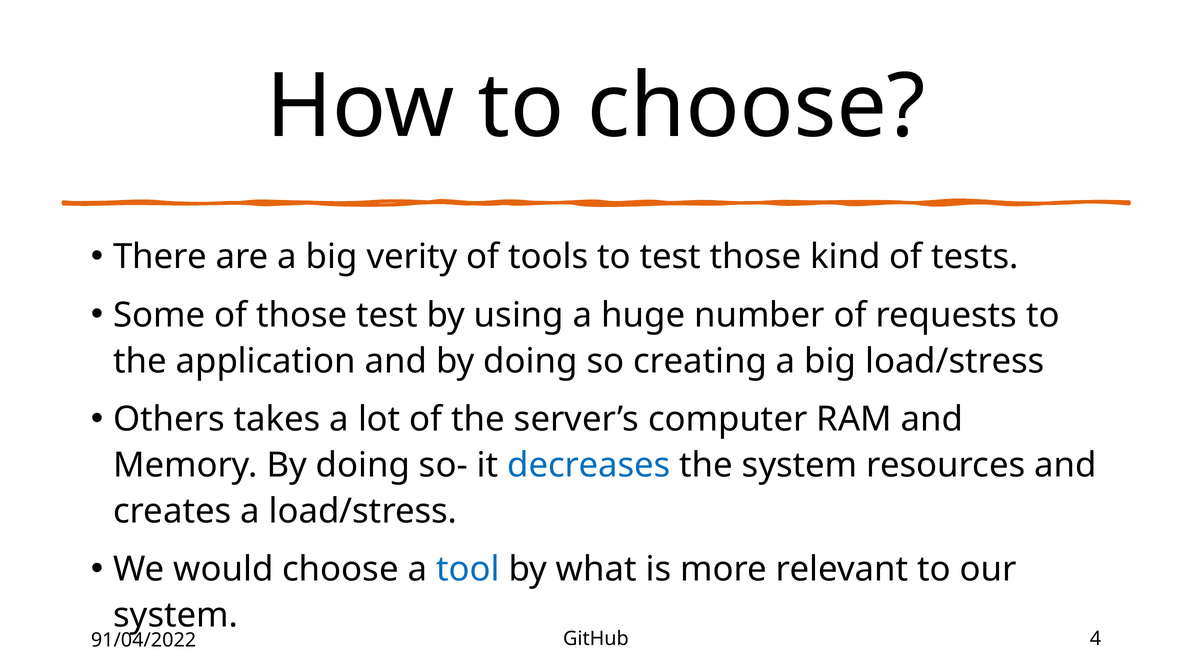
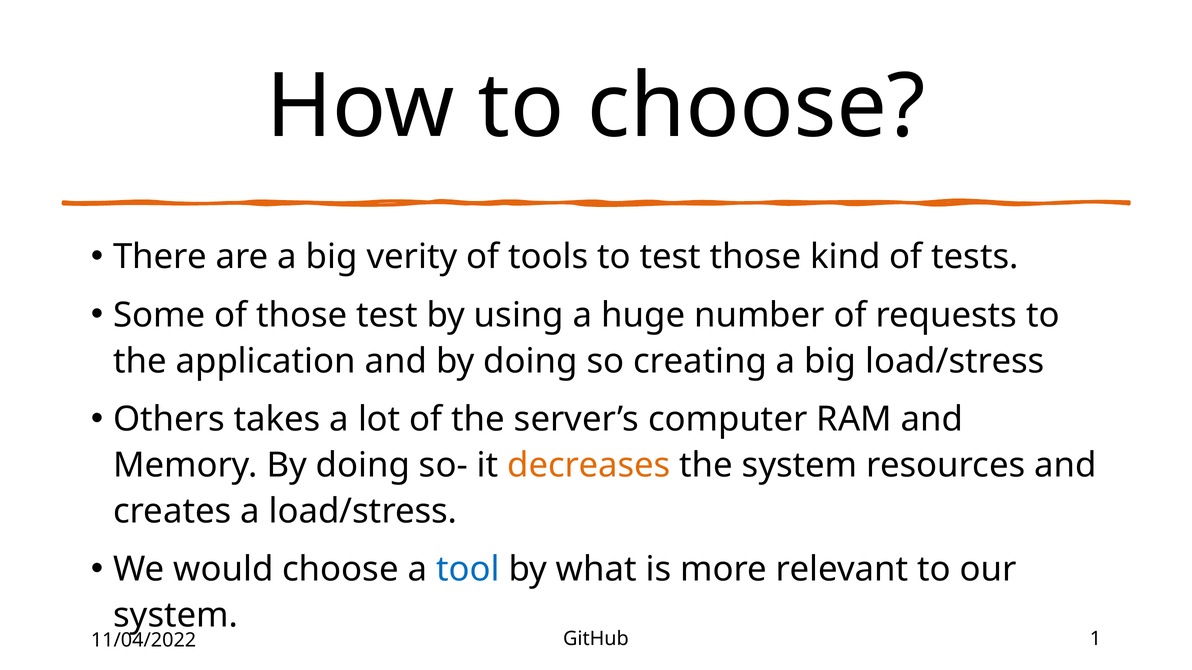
decreases colour: blue -> orange (589, 466)
4: 4 -> 1 (1095, 639)
91/04/2022: 91/04/2022 -> 11/04/2022 (144, 641)
